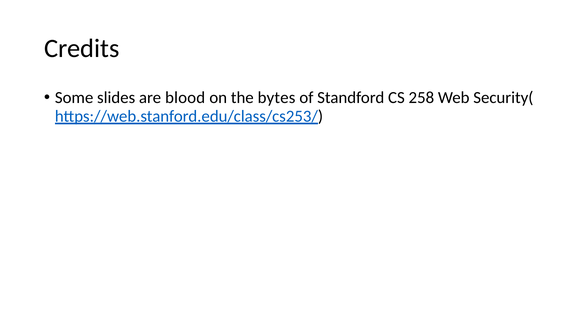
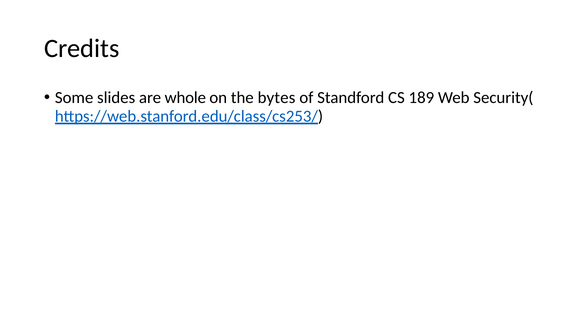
blood: blood -> whole (185, 98)
258: 258 -> 189 (421, 98)
